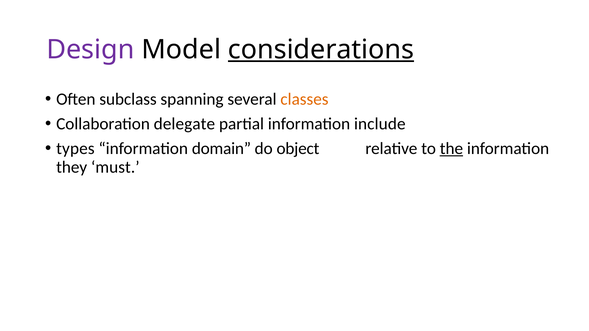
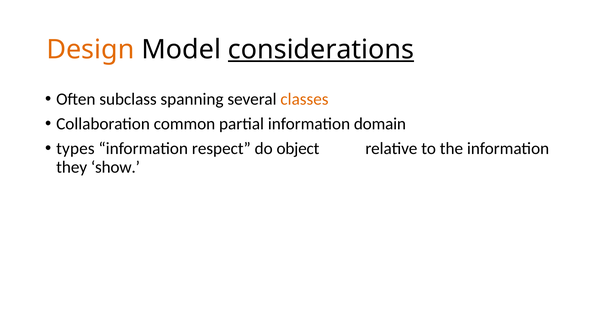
Design colour: purple -> orange (90, 50)
delegate: delegate -> common (184, 124)
include: include -> domain (380, 124)
domain: domain -> respect (221, 149)
the underline: present -> none (451, 149)
must: must -> show (115, 167)
